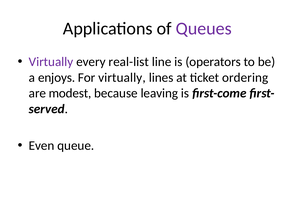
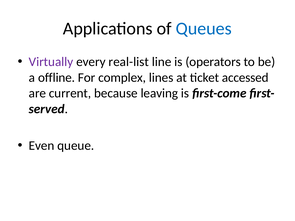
Queues colour: purple -> blue (204, 29)
enjoys: enjoys -> offline (57, 78)
For virtually: virtually -> complex (122, 78)
ordering: ordering -> accessed (245, 78)
modest: modest -> current (70, 93)
